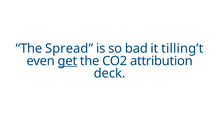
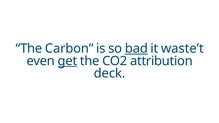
Spread: Spread -> Carbon (69, 49)
bad underline: none -> present (136, 49)
tilling’t: tilling’t -> waste’t (182, 49)
